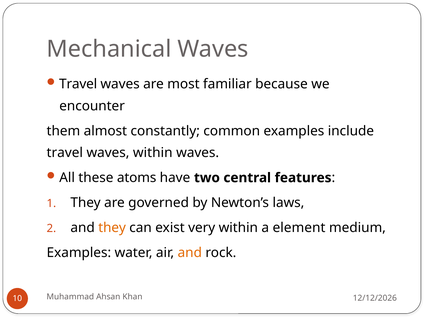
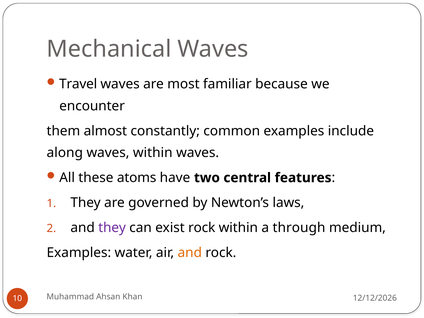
travel: travel -> along (65, 153)
they colour: orange -> purple (112, 228)
exist very: very -> rock (202, 228)
element: element -> through (299, 228)
